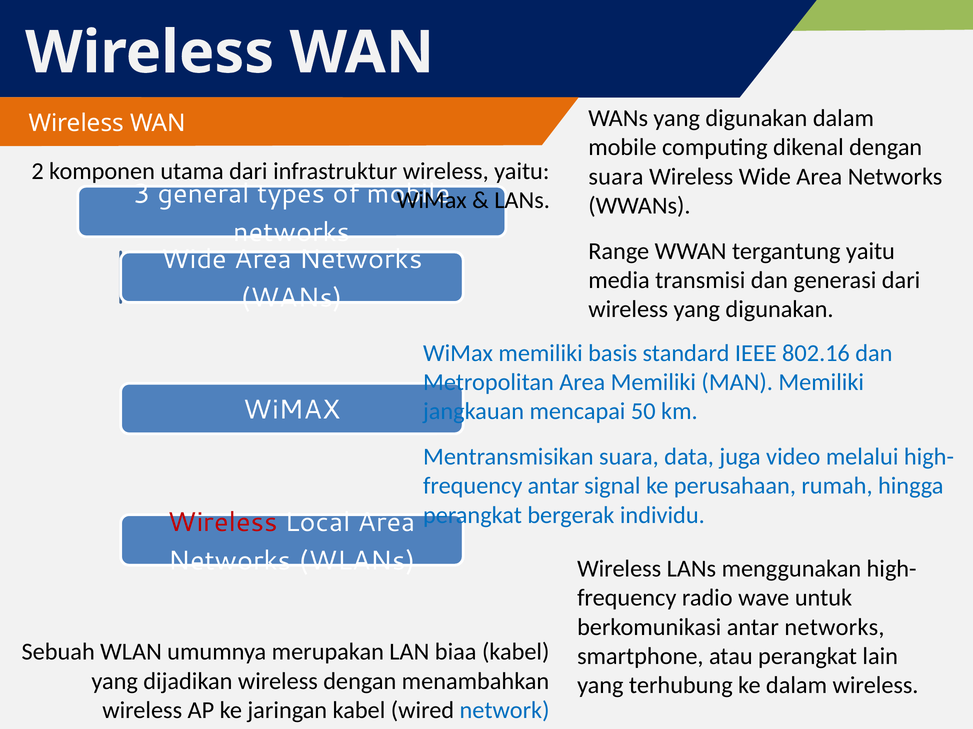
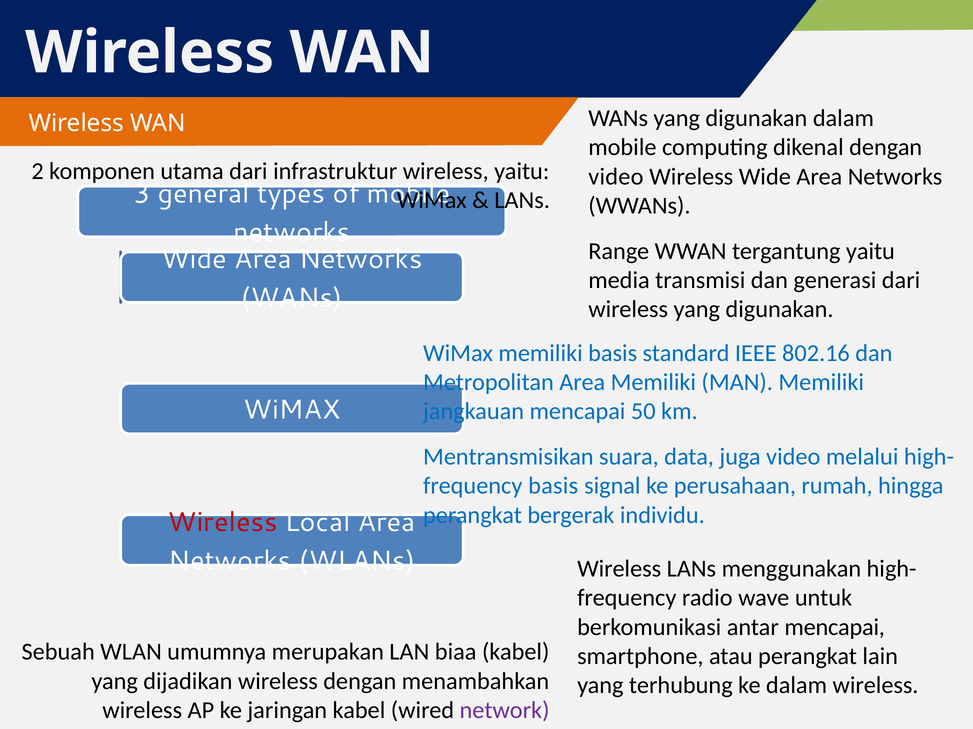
suara: suara -> video (616, 177)
antar: antar -> basis (553, 486)
antar networks: networks -> mencapai (835, 628)
network colour: blue -> purple (505, 711)
